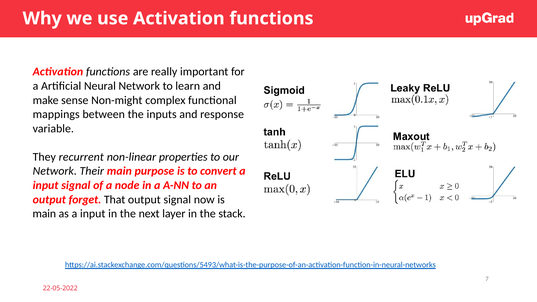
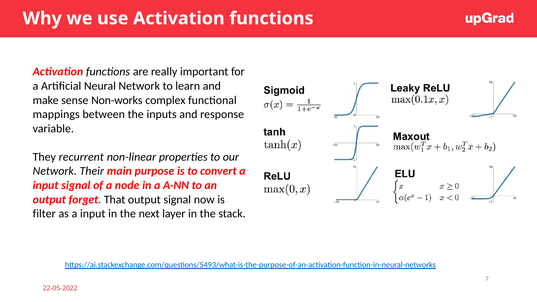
Non-might: Non-might -> Non-works (117, 100)
main: main -> filter (44, 214)
